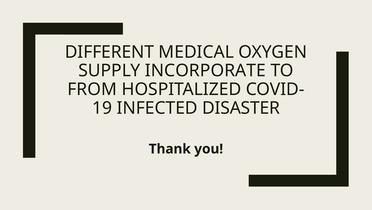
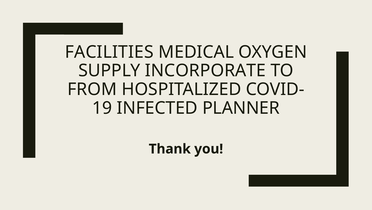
DIFFERENT: DIFFERENT -> FACILITIES (109, 52)
DISASTER: DISASTER -> PLANNER (241, 108)
